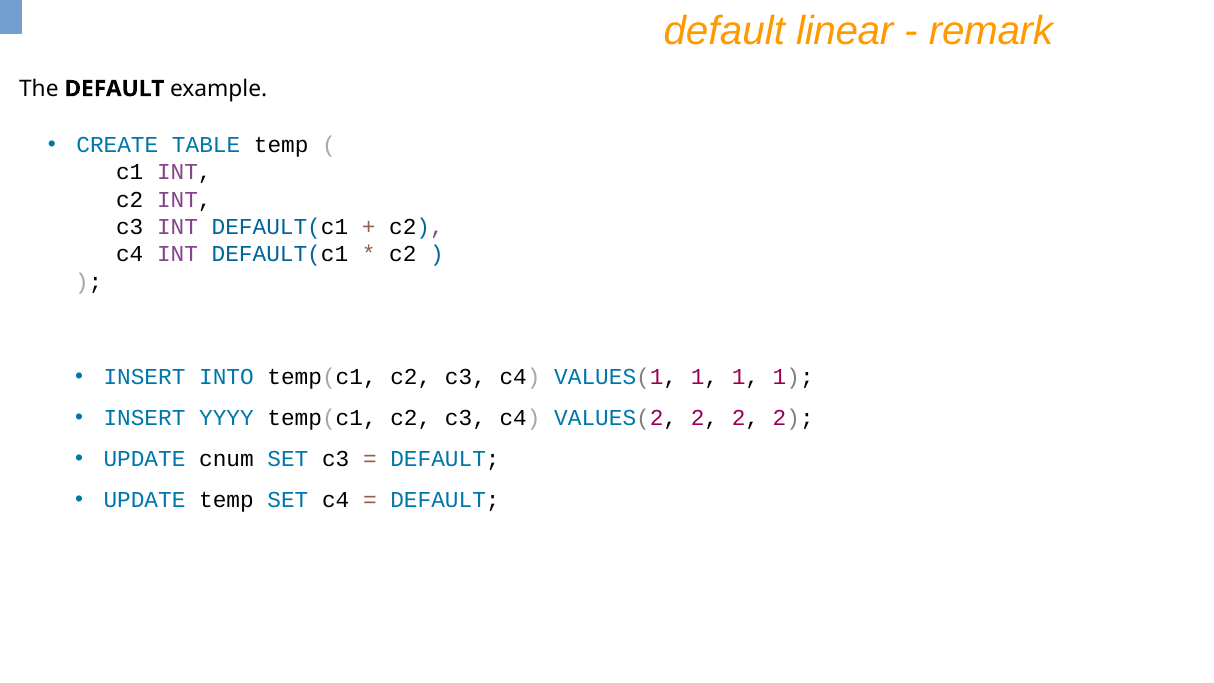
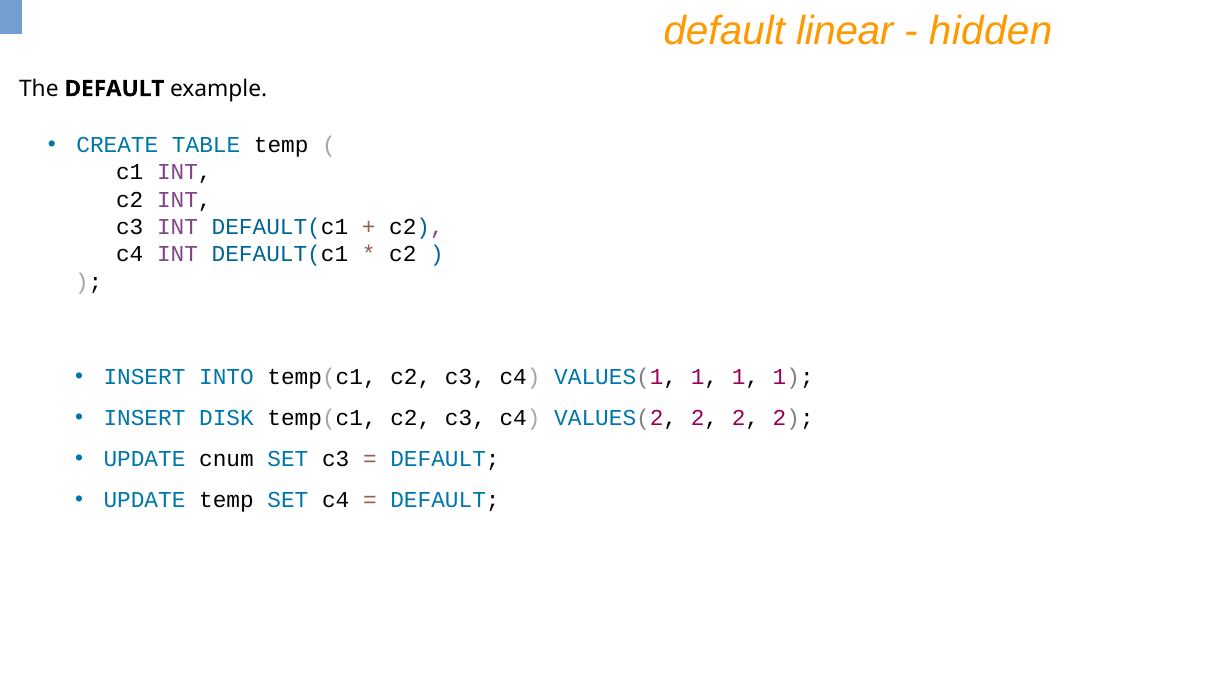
remark: remark -> hidden (991, 32)
YYYY: YYYY -> DISK (226, 418)
